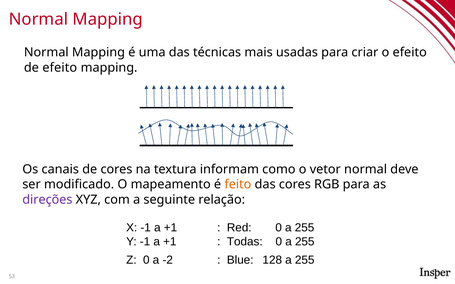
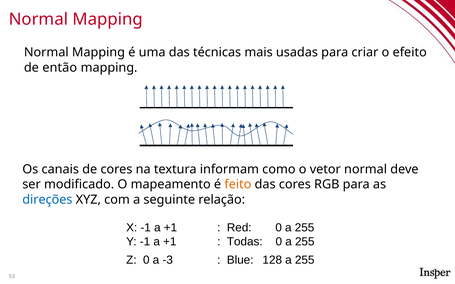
de efeito: efeito -> então (60, 68)
direções colour: purple -> blue (47, 200)
-2: -2 -> -3 (168, 260)
